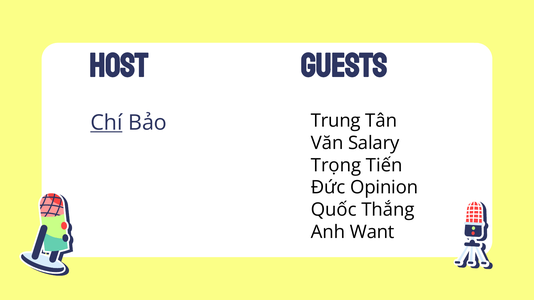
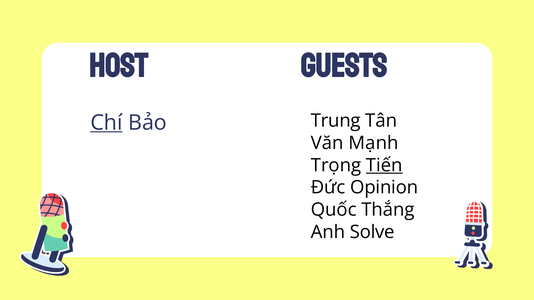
Salary: Salary -> Mạnh (373, 143)
Tiến underline: none -> present (384, 165)
Want: Want -> Solve (372, 232)
